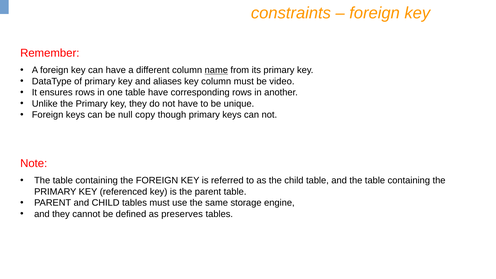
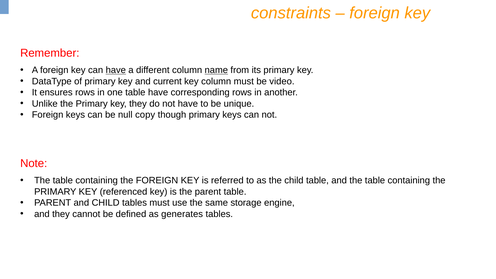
have underline: none -> present (116, 70)
aliases: aliases -> current (167, 81)
preserves: preserves -> generates (182, 214)
